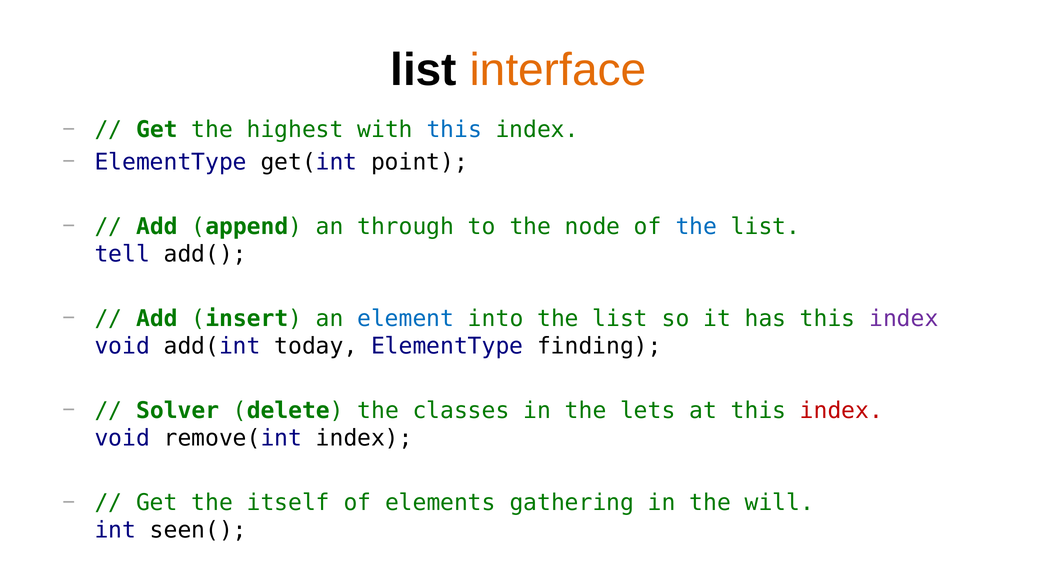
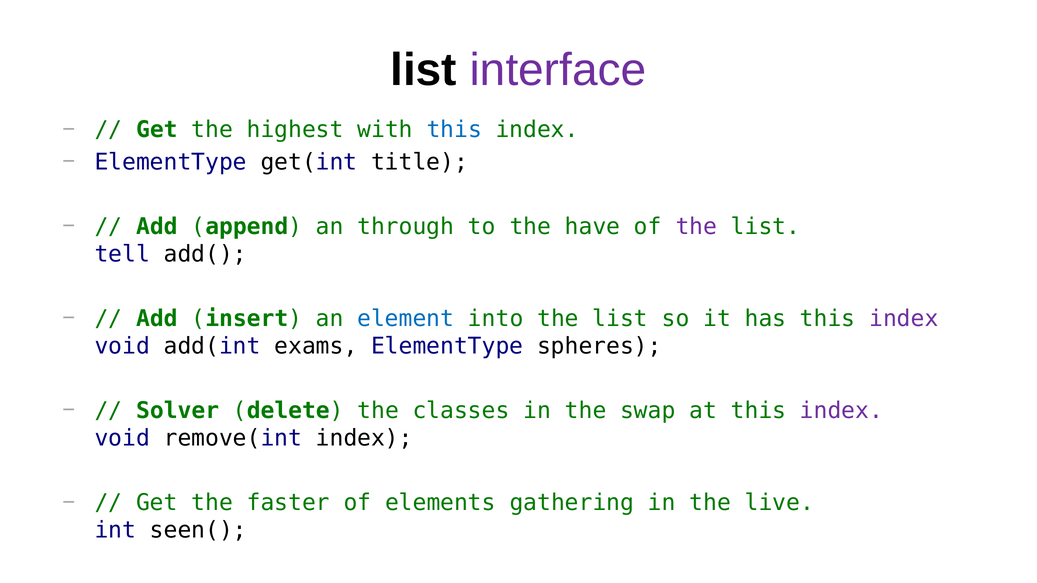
interface colour: orange -> purple (558, 70)
point: point -> title (420, 162)
node: node -> have (593, 227)
the colour: blue -> purple (696, 227)
today: today -> exams (316, 346)
finding: finding -> spheres (599, 346)
lets: lets -> swap (648, 411)
index colour: red -> purple (841, 411)
itself: itself -> faster (288, 503)
will: will -> live (779, 503)
